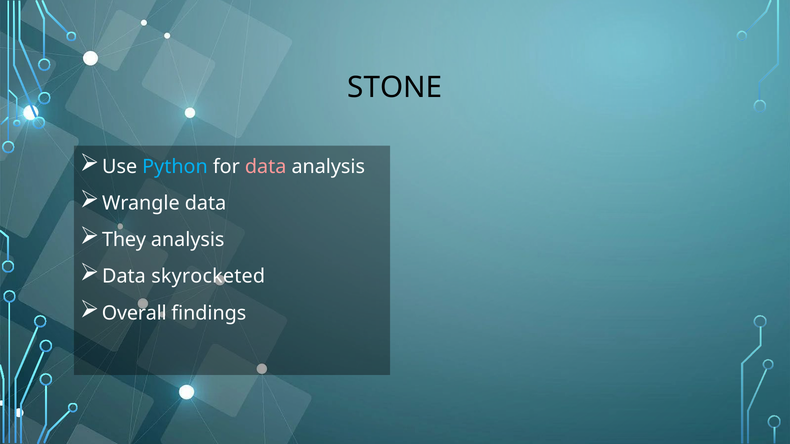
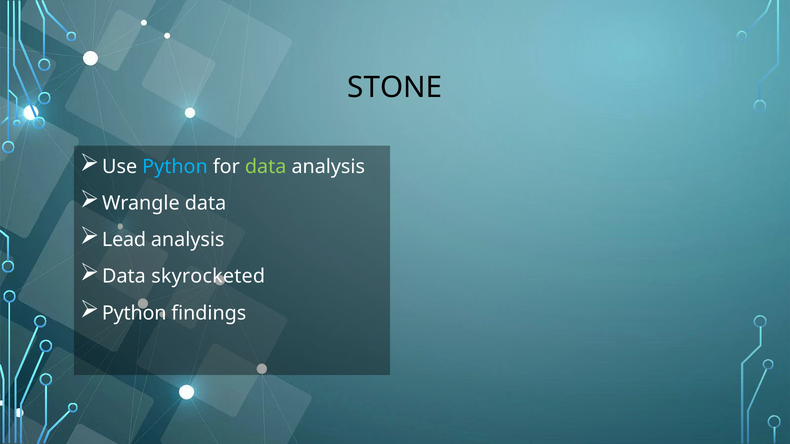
data colour: pink -> light green (266, 167)
They: They -> Lead (124, 240)
Overall: Overall -> Python (134, 313)
